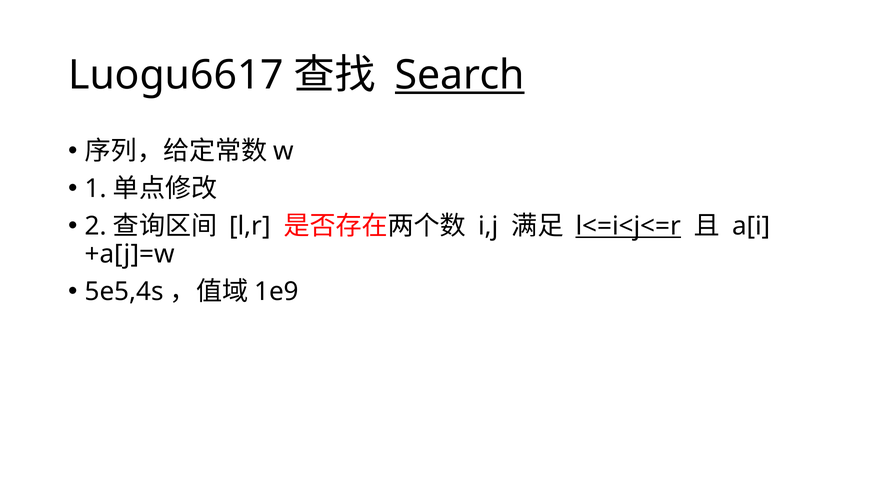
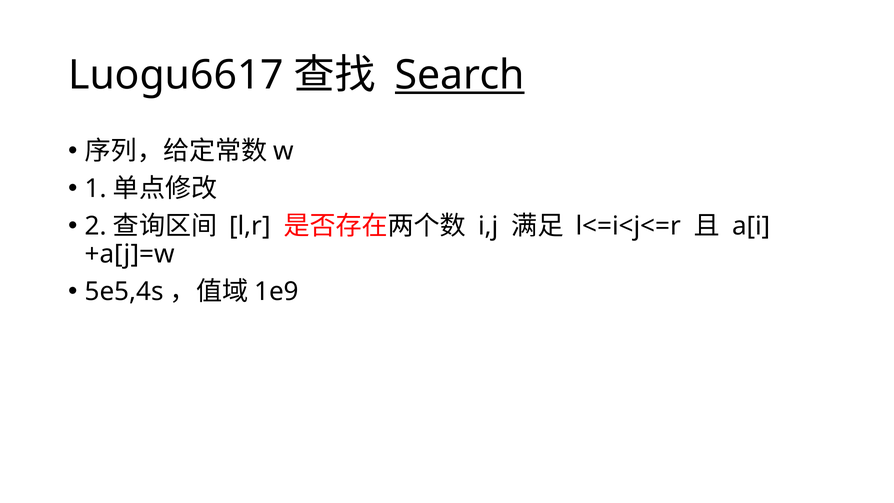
l<=i<j<=r underline: present -> none (628, 226)
